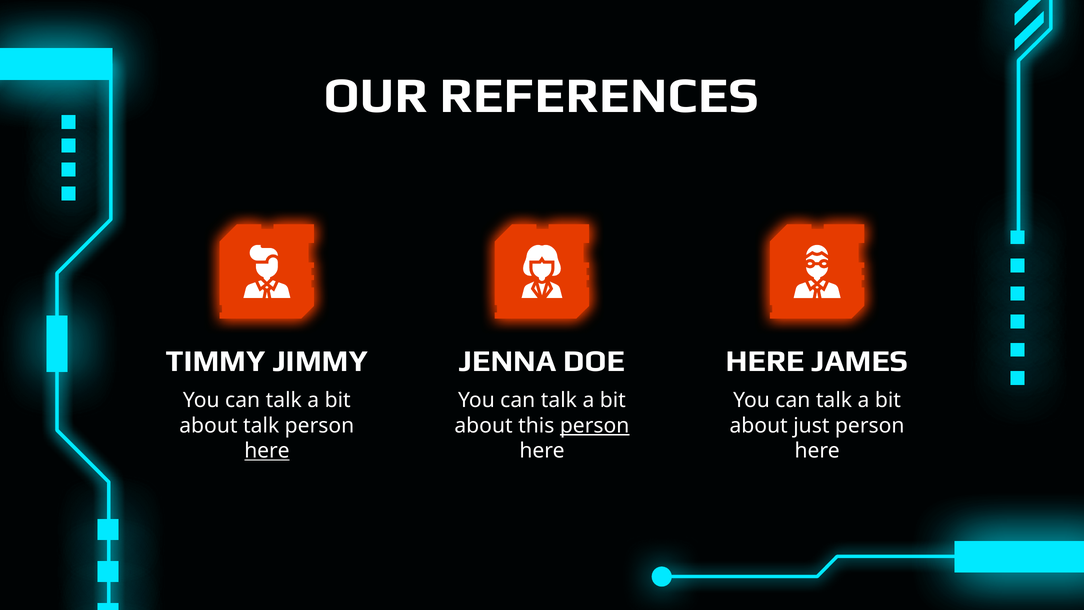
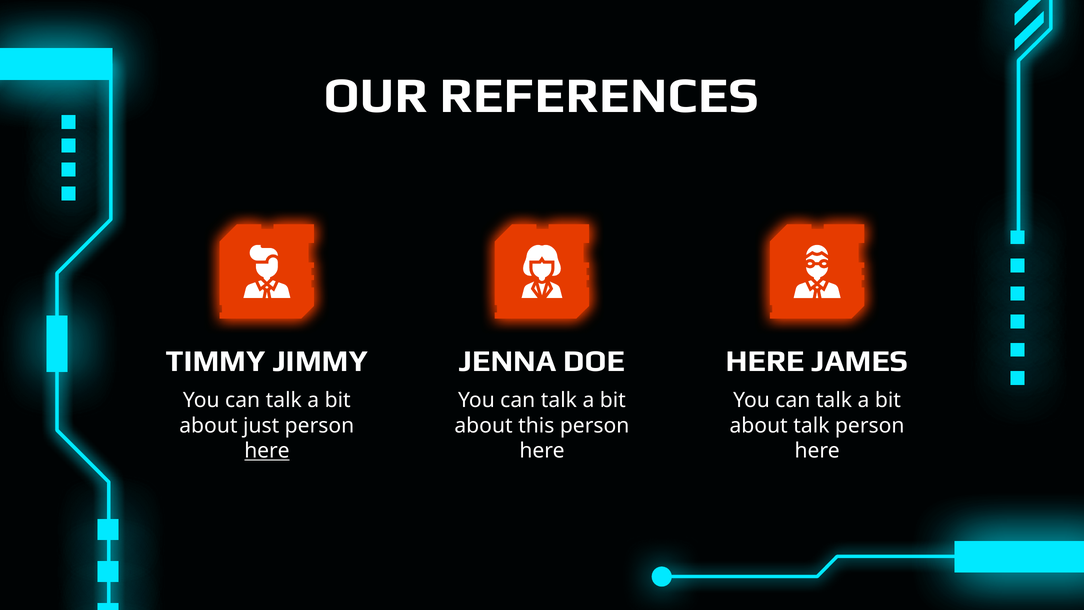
about talk: talk -> just (261, 425)
person underline: present -> none (595, 425)
about just: just -> talk (811, 425)
